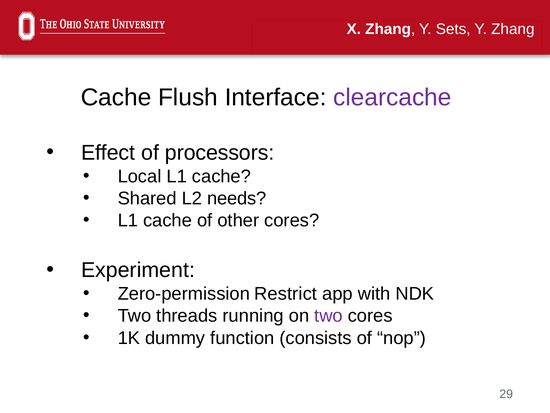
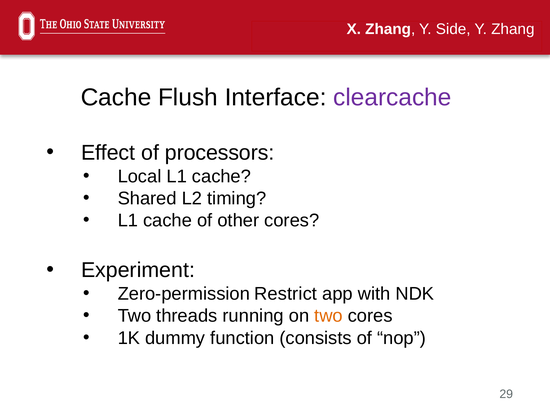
Sets: Sets -> Side (453, 29)
needs: needs -> timing (237, 198)
two colour: purple -> orange (329, 316)
